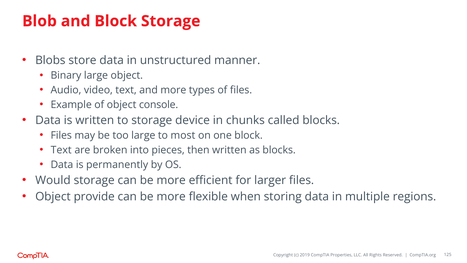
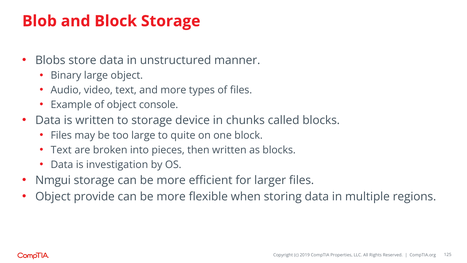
most: most -> quite (183, 135)
permanently: permanently -> investigation (117, 164)
Would: Would -> Nmgui (53, 180)
